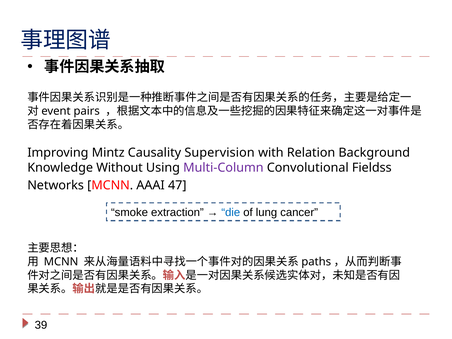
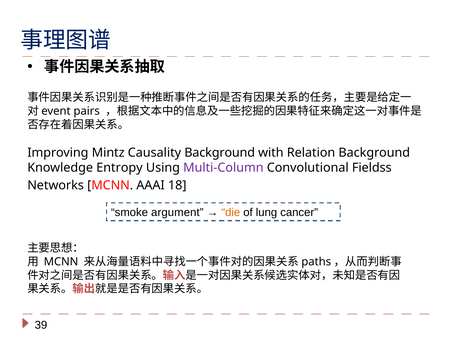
Causality Supervision: Supervision -> Background (220, 153)
Without: Without -> Entropy (119, 168)
47: 47 -> 18 (177, 185)
extraction: extraction -> argument (177, 213)
die colour: blue -> orange (231, 213)
